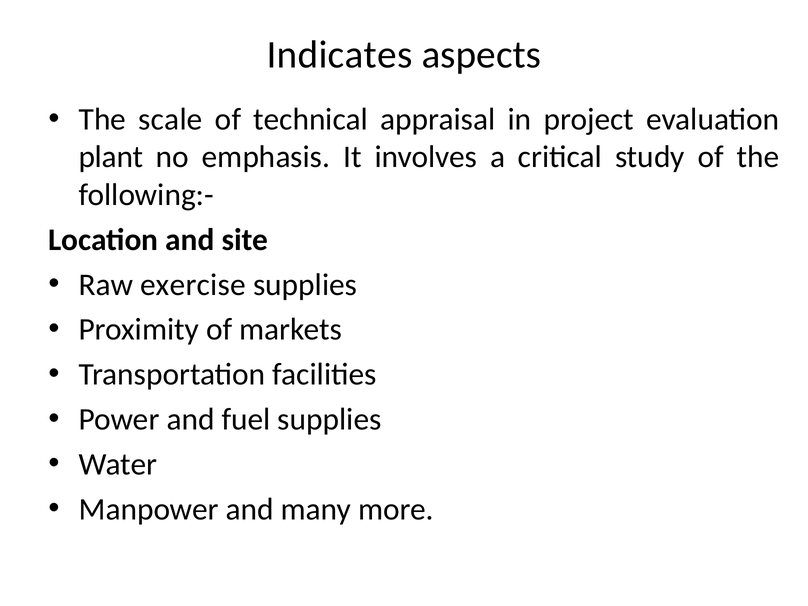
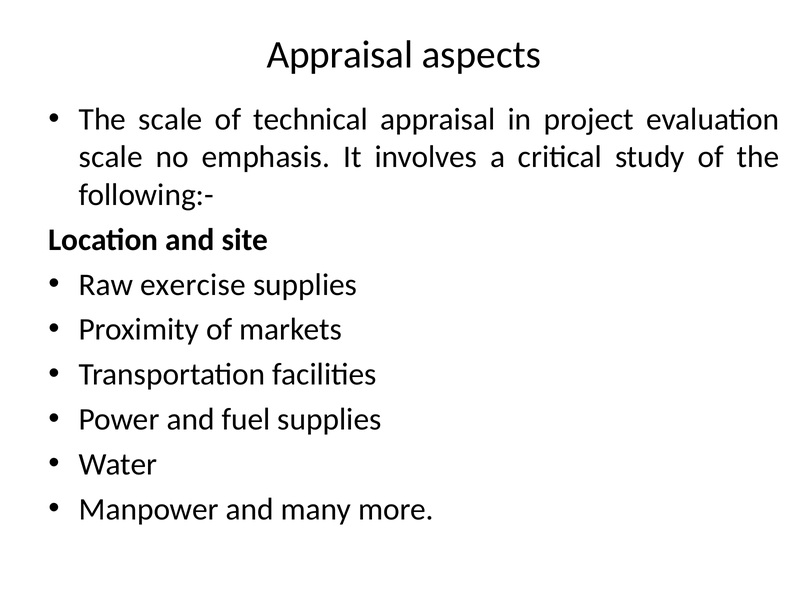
Indicates: Indicates -> Appraisal (340, 55)
plant: plant -> scale (111, 157)
